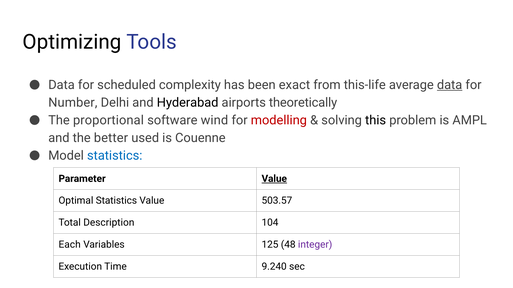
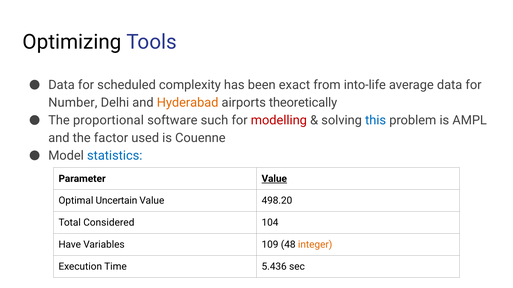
this-life: this-life -> into-life (365, 85)
data underline: present -> none (450, 85)
Hyderabad colour: black -> orange (188, 103)
wind: wind -> such (214, 120)
this colour: black -> blue (376, 120)
better: better -> factor (111, 138)
Optimal Statistics: Statistics -> Uncertain (116, 201)
503.57: 503.57 -> 498.20 (277, 201)
Description: Description -> Considered (109, 223)
Each: Each -> Have (70, 245)
125: 125 -> 109 (270, 245)
integer colour: purple -> orange (315, 245)
9.240: 9.240 -> 5.436 (274, 267)
